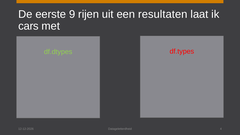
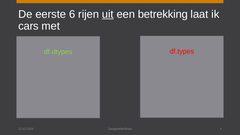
9: 9 -> 6 (72, 14)
uit underline: none -> present (108, 14)
resultaten: resultaten -> betrekking (163, 14)
